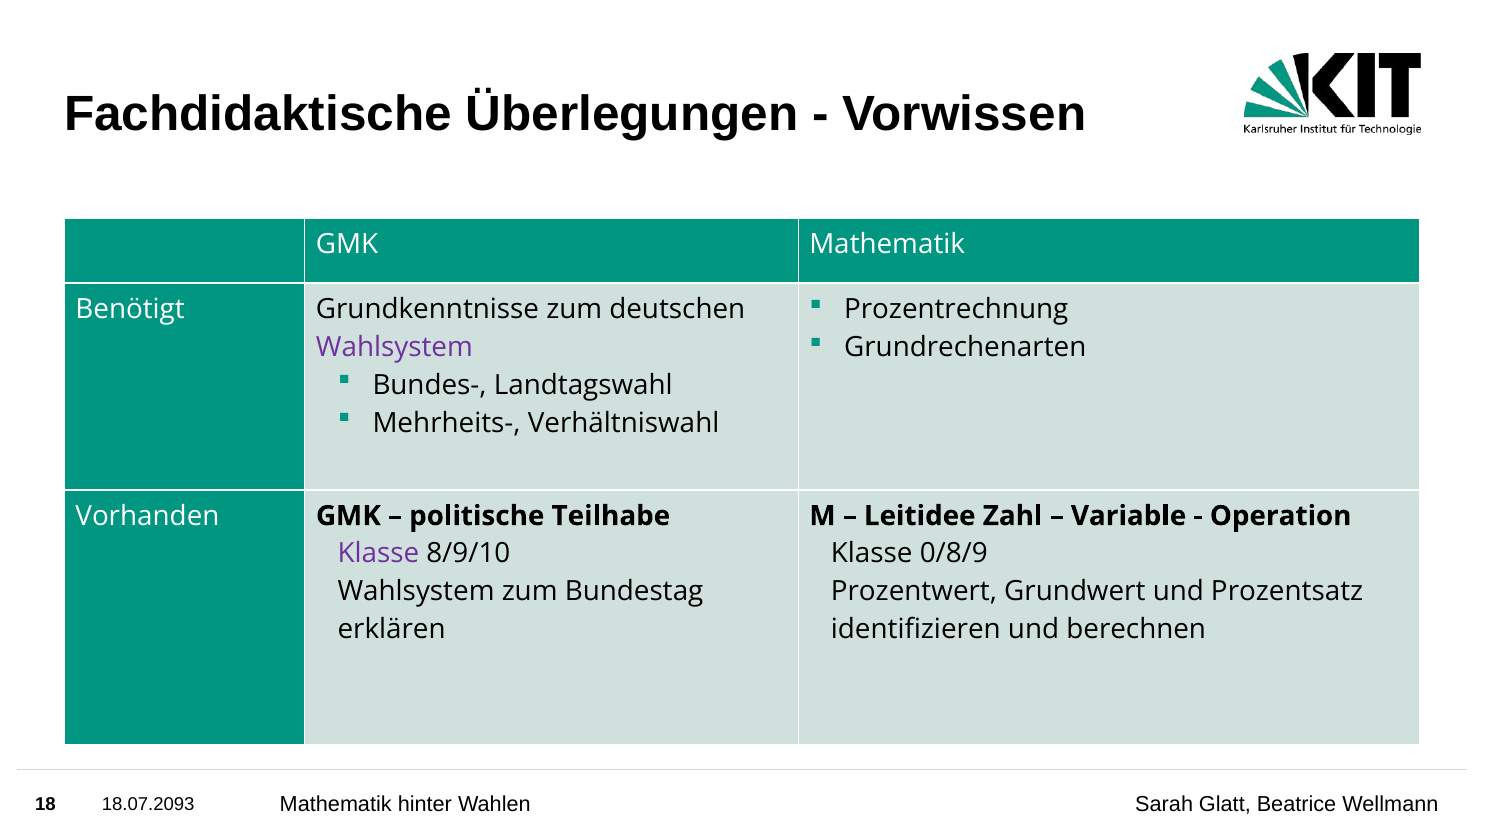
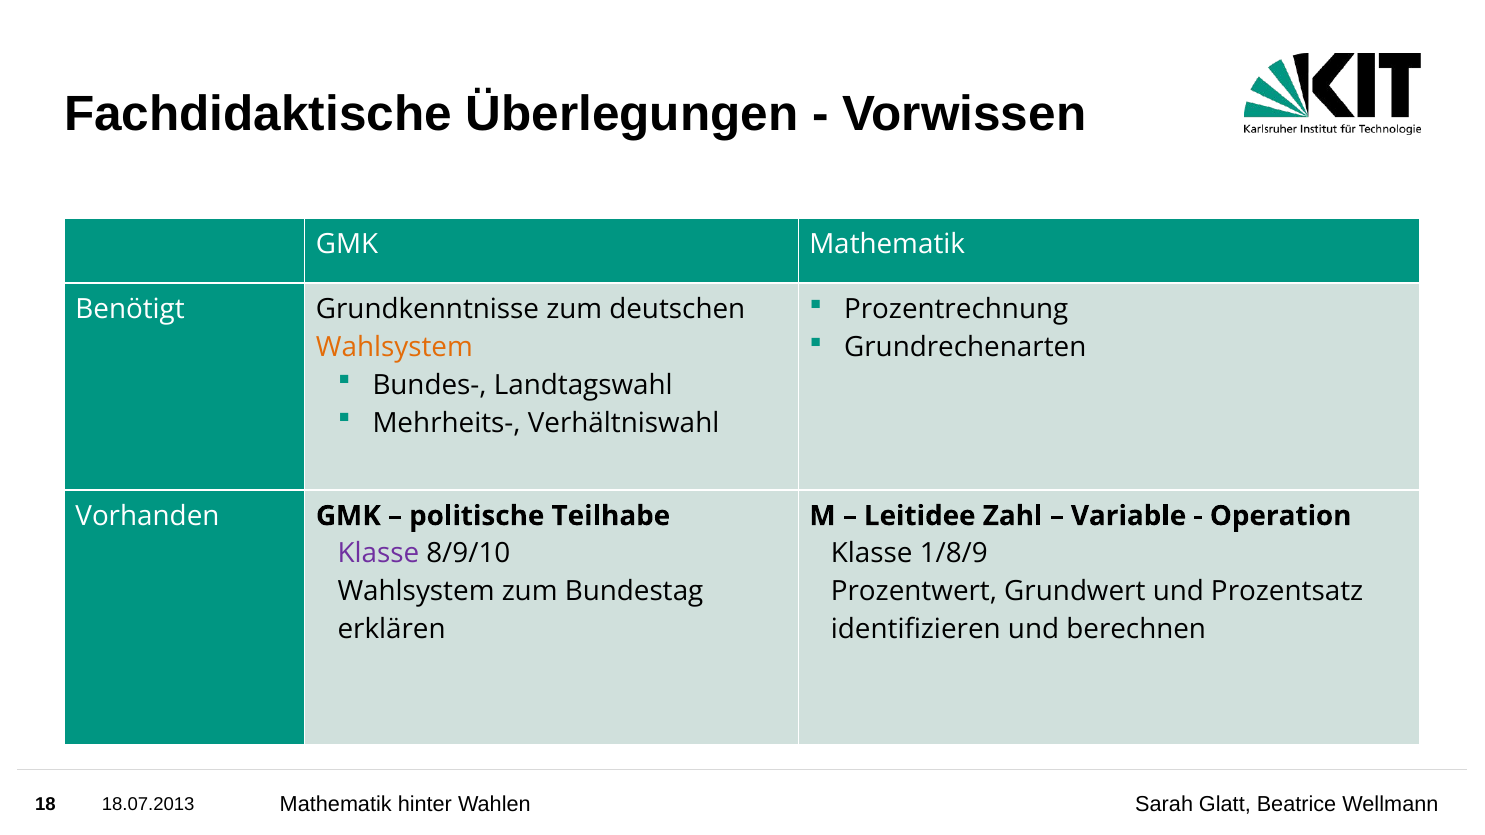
Wahlsystem colour: purple -> orange (394, 347)
0/8/9: 0/8/9 -> 1/8/9 (954, 554)
18.07.2093: 18.07.2093 -> 18.07.2013 (148, 804)
